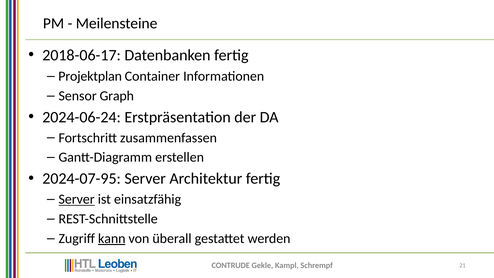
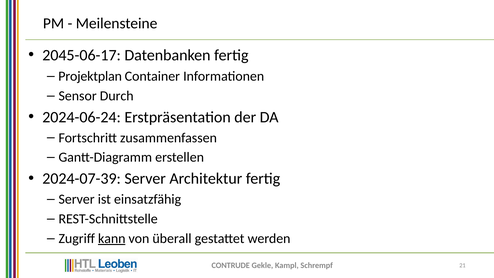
2018-06-17: 2018-06-17 -> 2045-06-17 (82, 55)
Graph: Graph -> Durch (117, 96)
2024-07-95: 2024-07-95 -> 2024-07-39 (82, 179)
Server underline: present -> none (77, 199)
